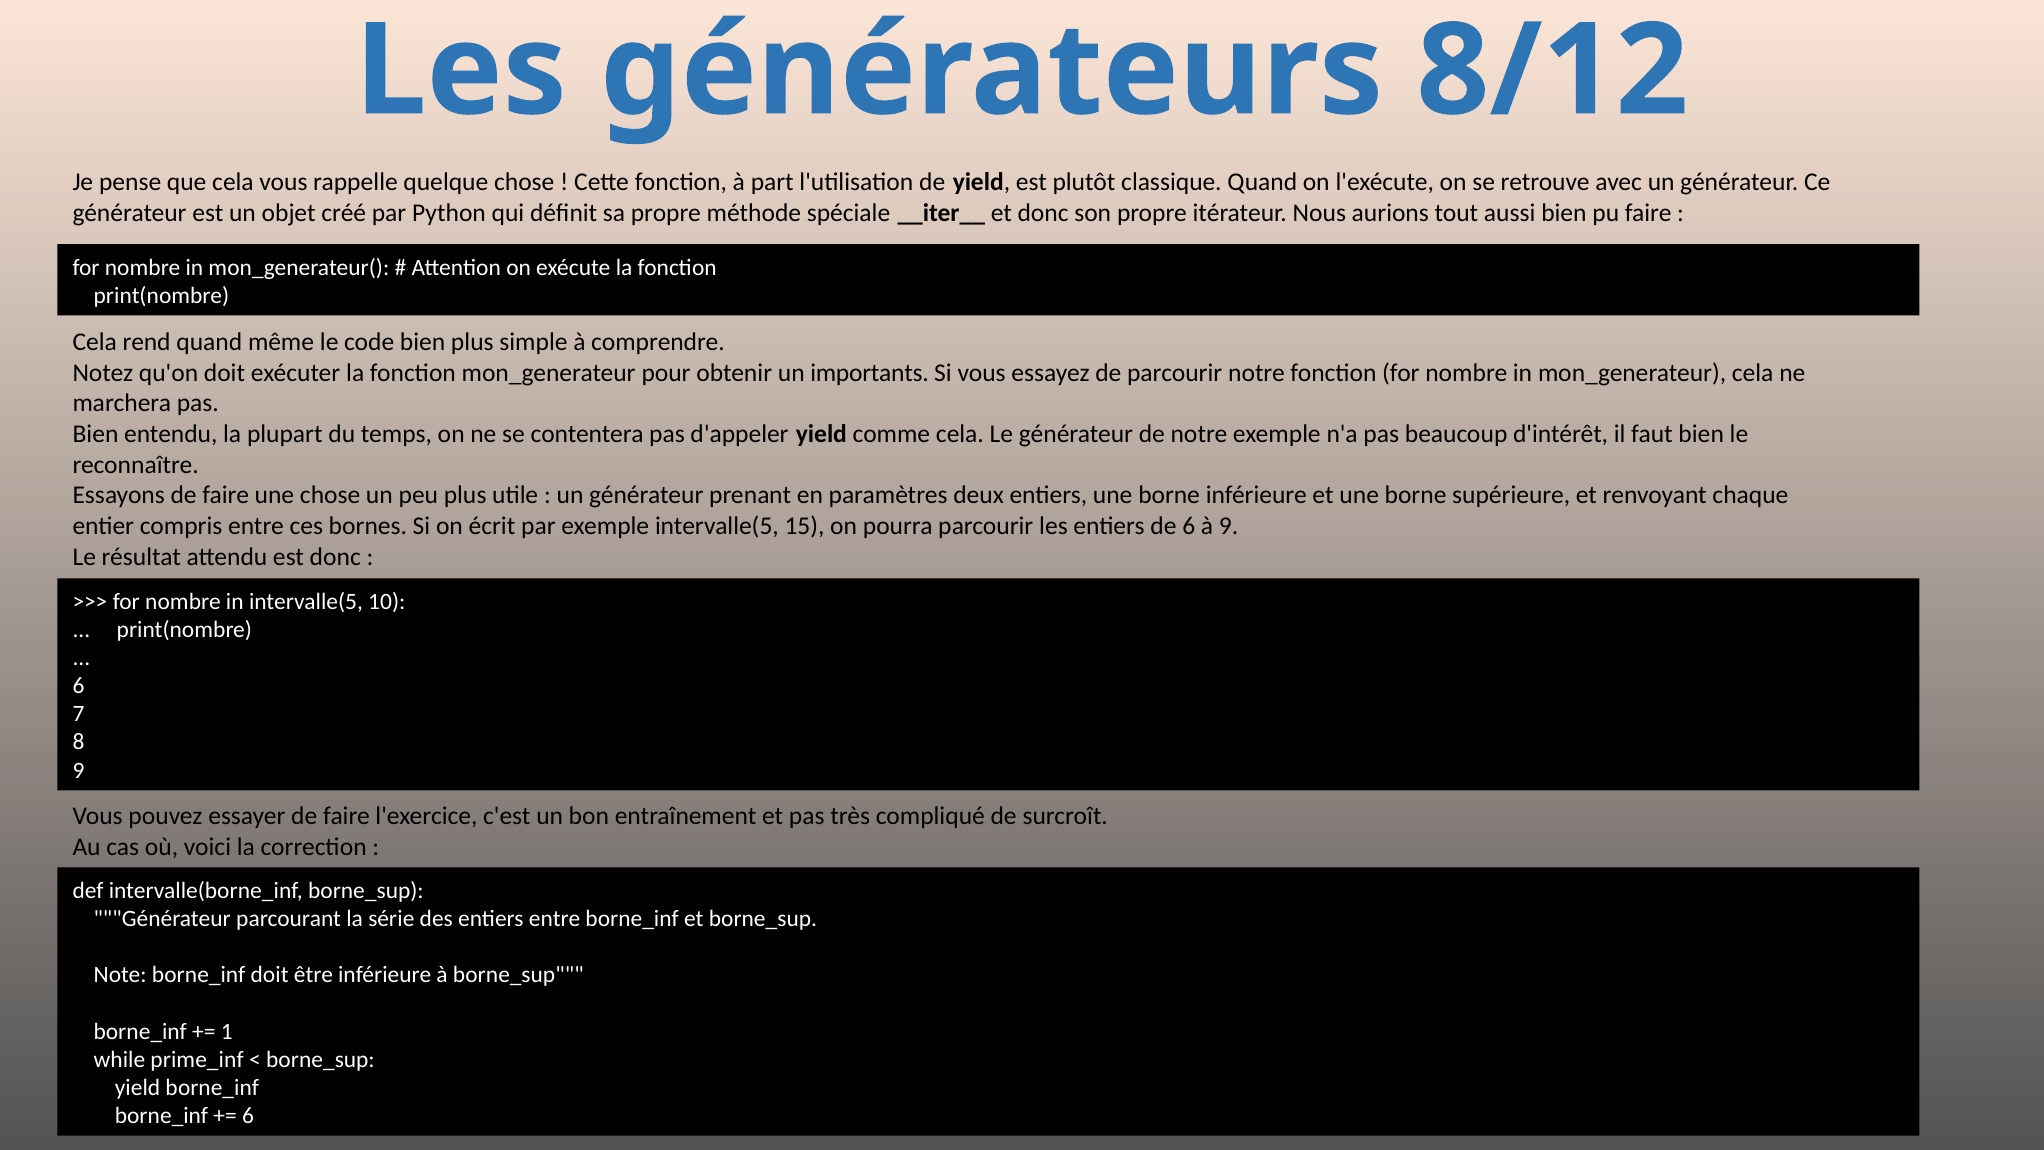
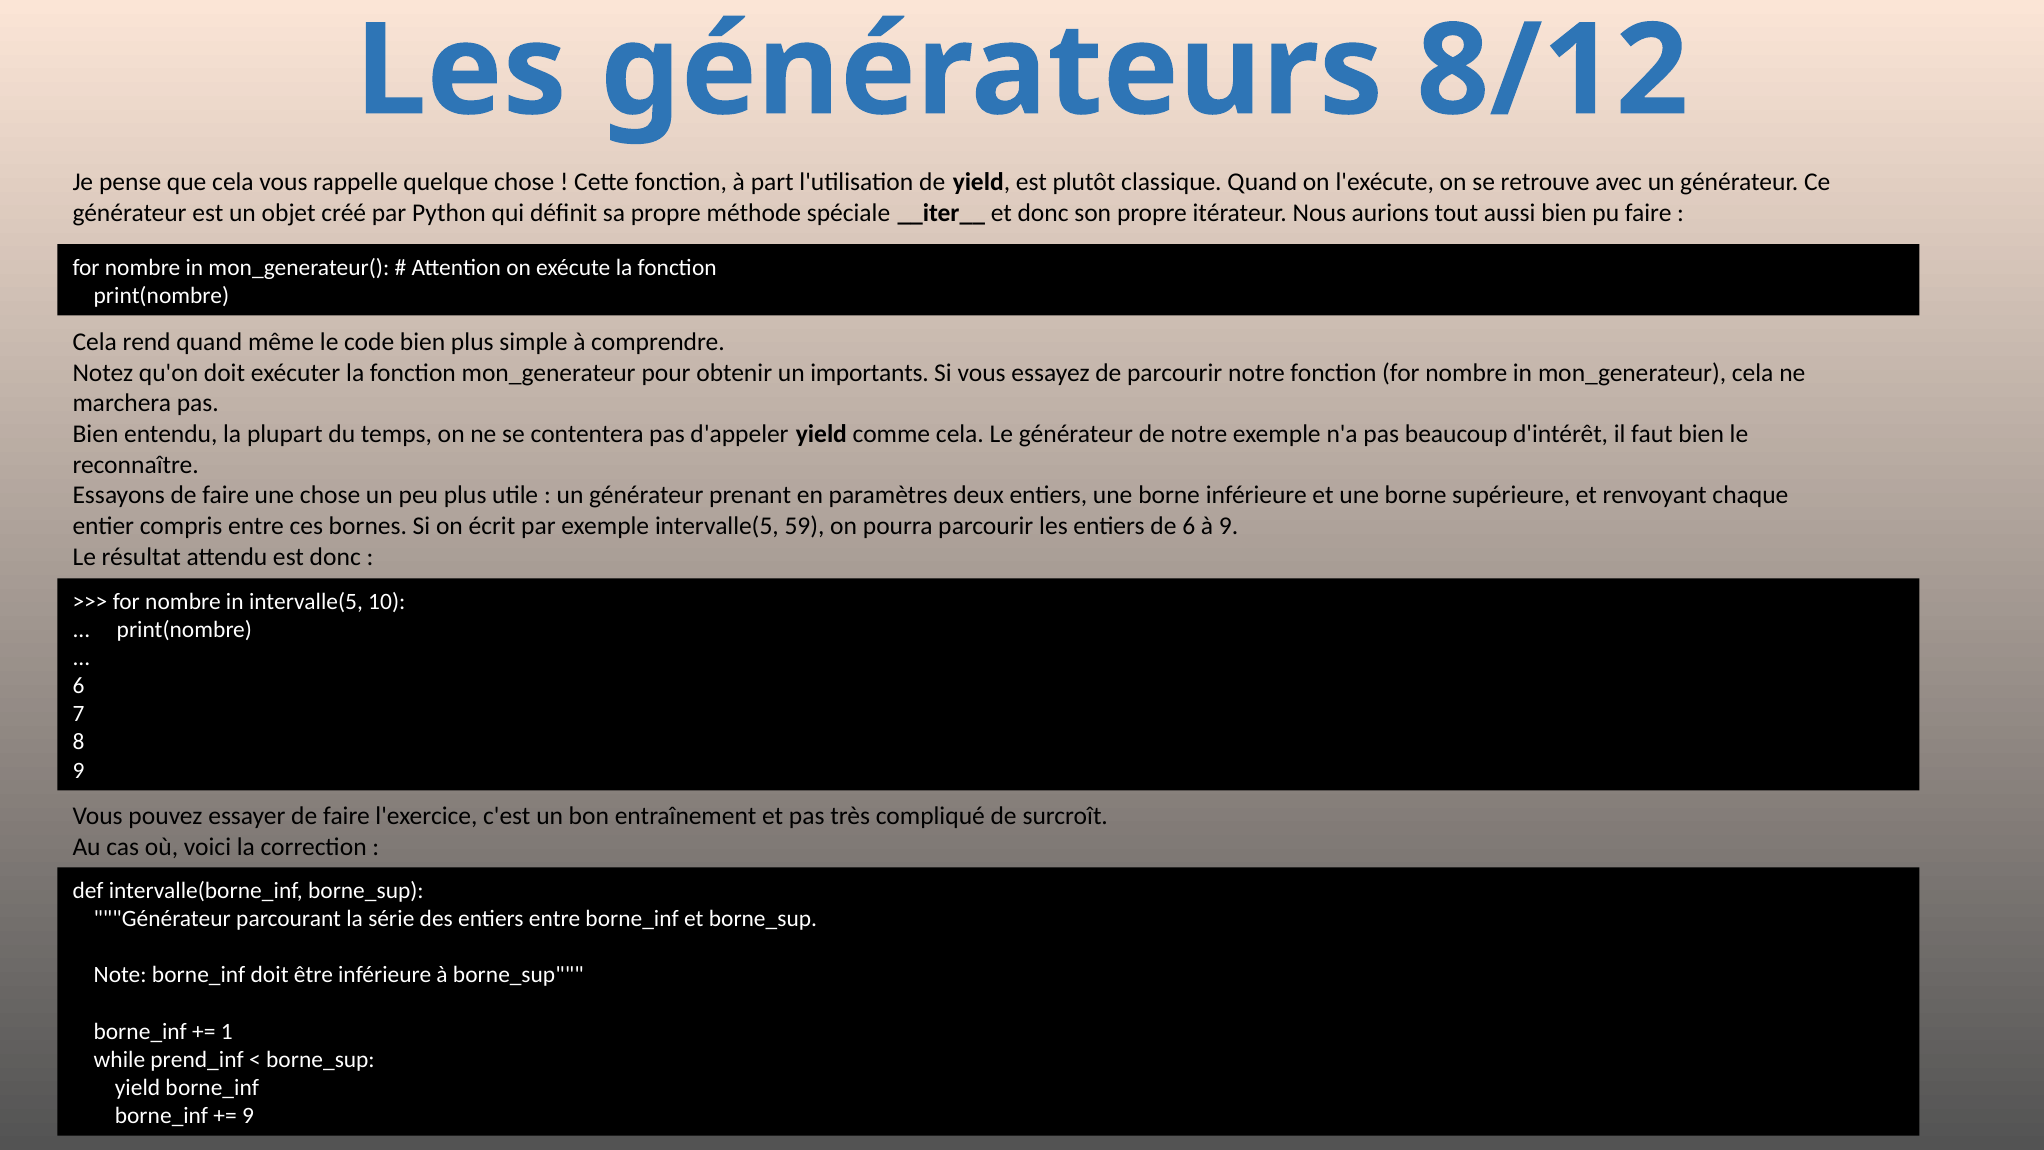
15: 15 -> 59 (805, 526)
prime_inf: prime_inf -> prend_inf (197, 1059)
6: 6 -> 9 (248, 1115)
